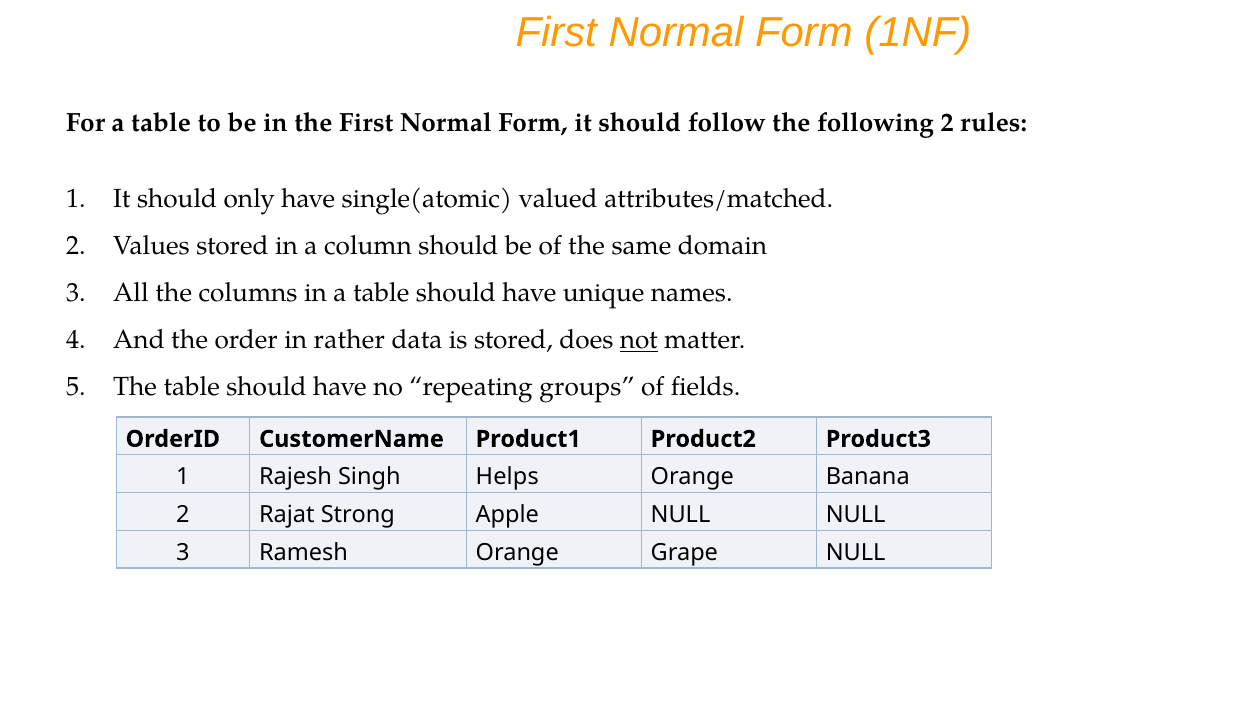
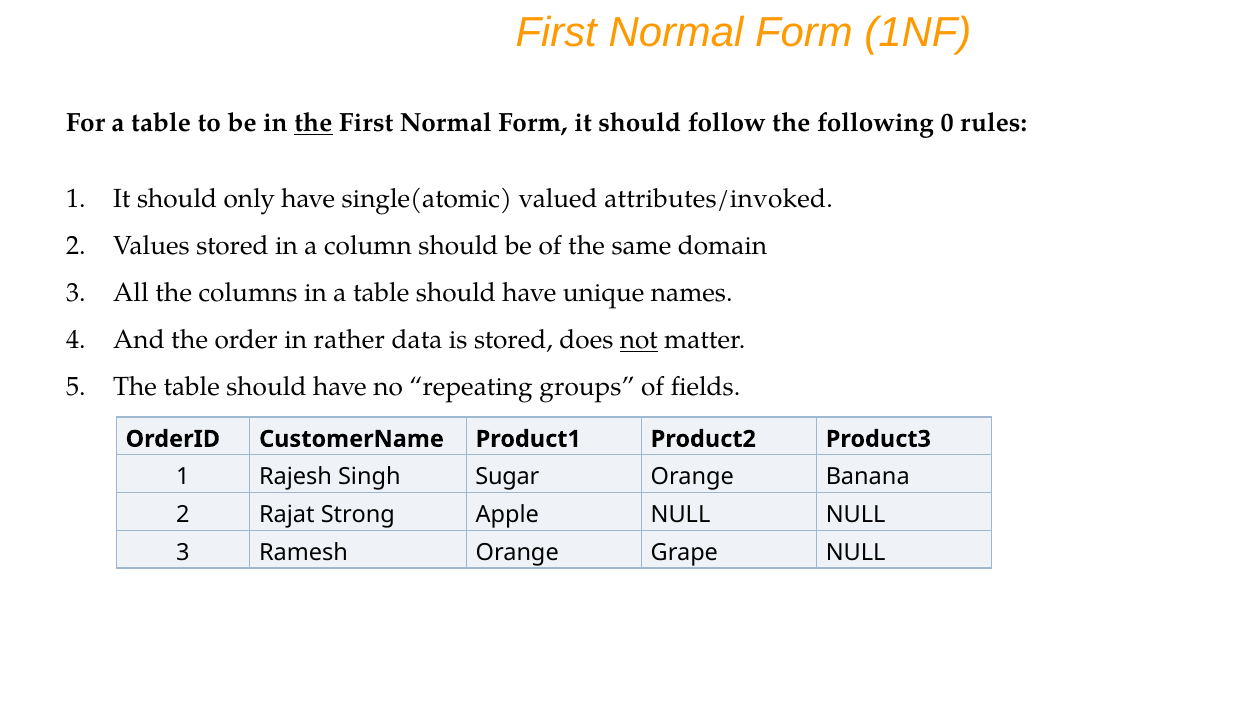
the underline: none -> present (313, 123)
following 2: 2 -> 0 (947, 123)
attributes/matched: attributes/matched -> attributes/invoked (719, 199)
Helps: Helps -> Sugar (507, 476)
